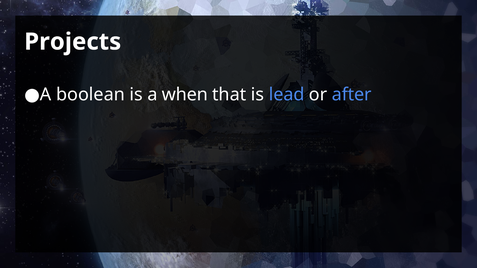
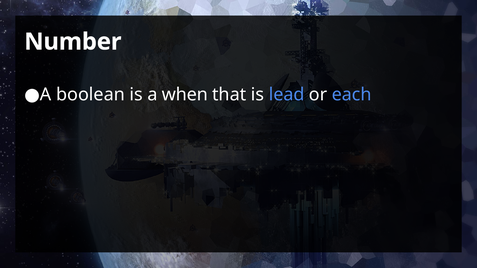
Projects: Projects -> Number (73, 42)
after: after -> each (352, 95)
